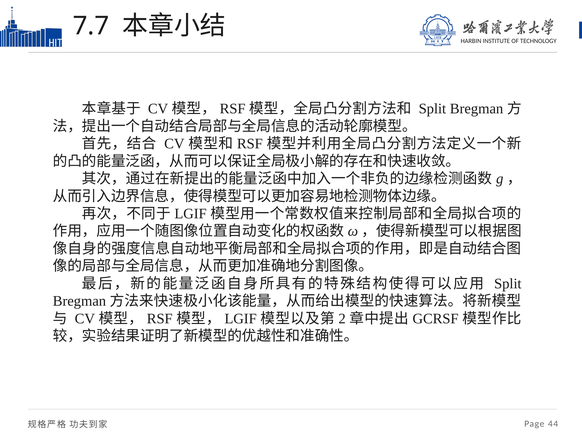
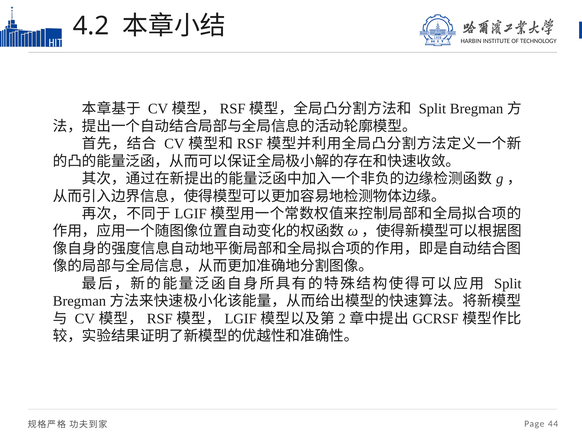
7.7: 7.7 -> 4.2 (91, 26)
